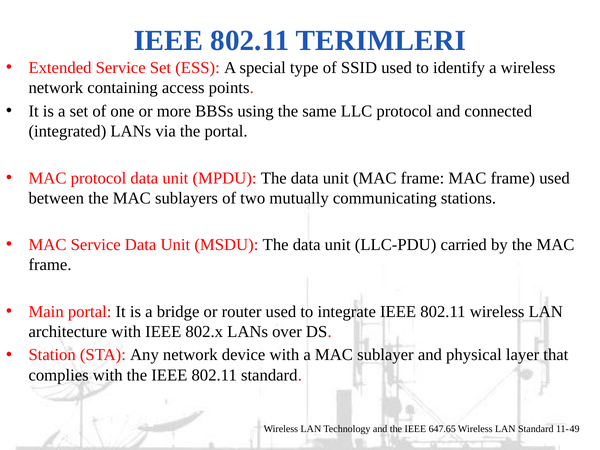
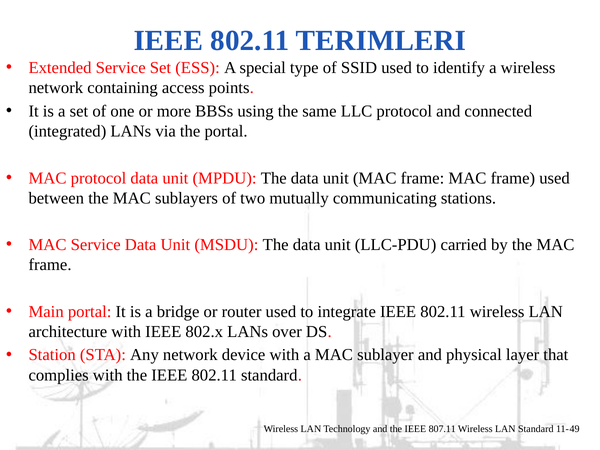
647.65: 647.65 -> 807.11 (442, 429)
